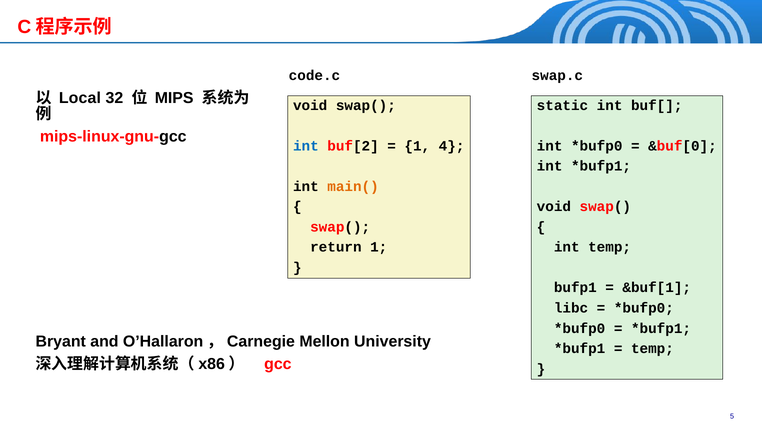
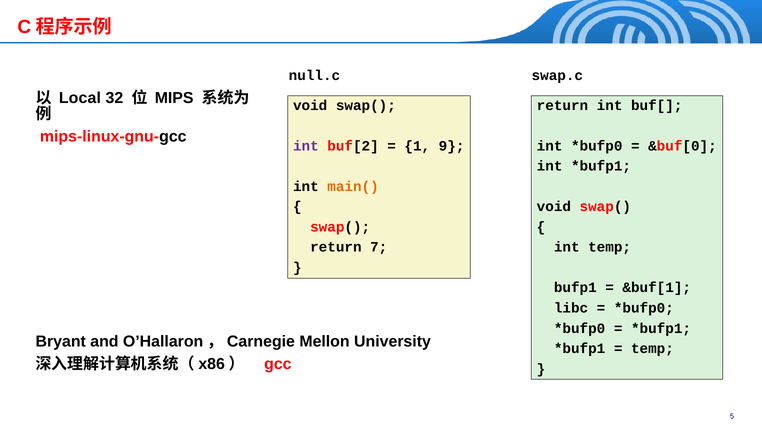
code.c: code.c -> null.c (314, 76)
static: static -> return (562, 106)
int colour: blue -> purple (306, 146)
4: 4 -> 9 (452, 146)
return 1: 1 -> 7 (379, 248)
